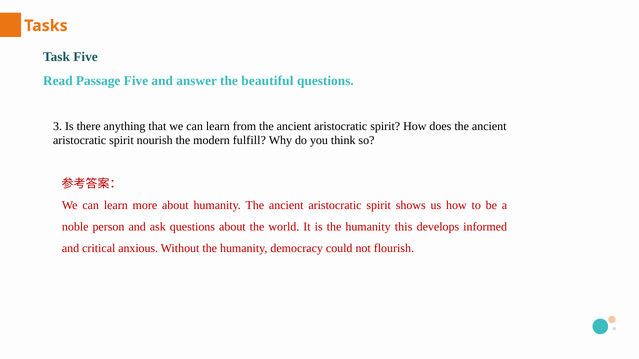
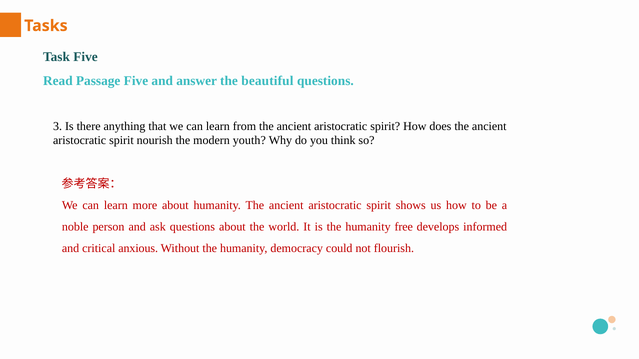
fulfill: fulfill -> youth (249, 141)
this: this -> free (404, 227)
